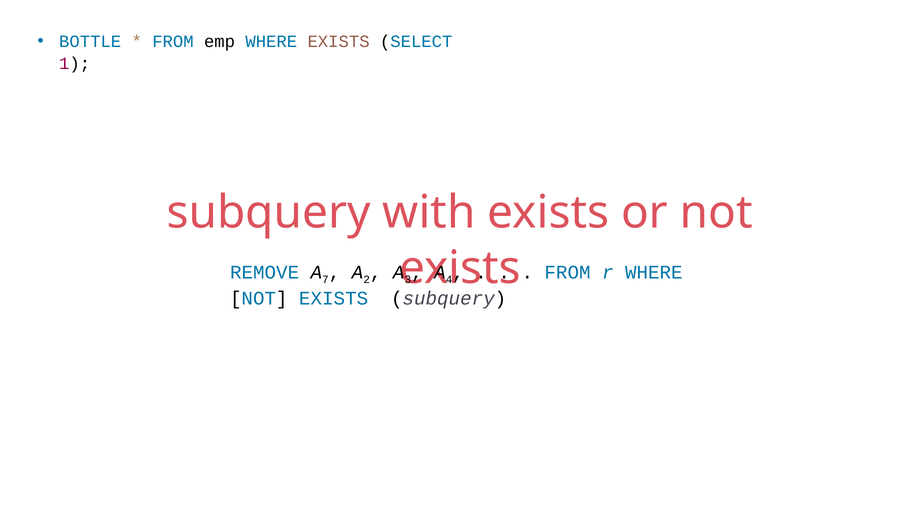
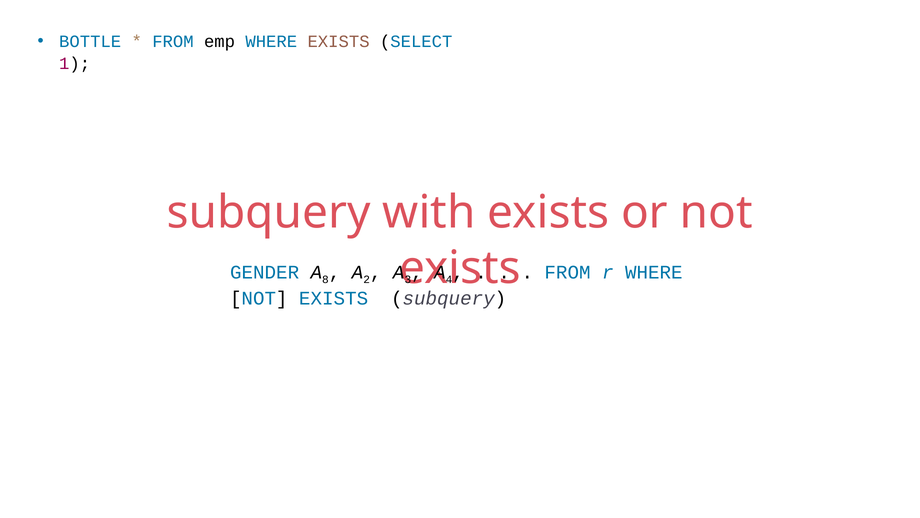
REMOVE: REMOVE -> GENDER (265, 272)
7: 7 -> 8 (325, 279)
